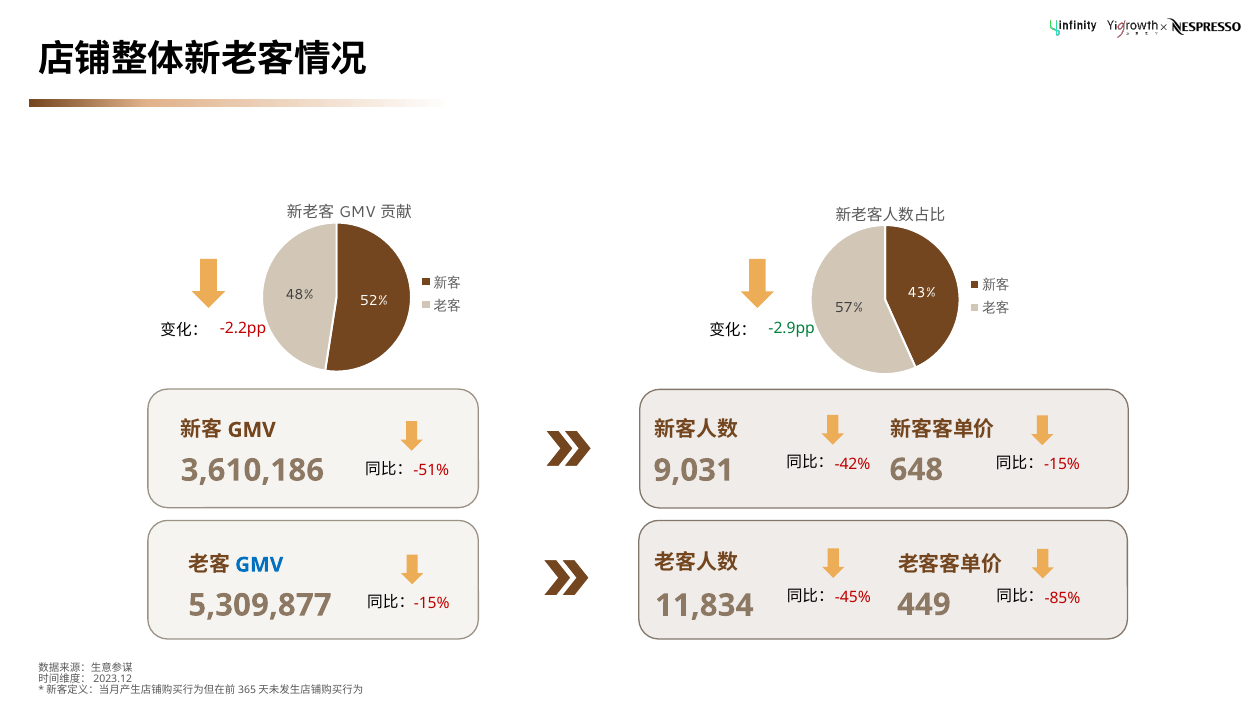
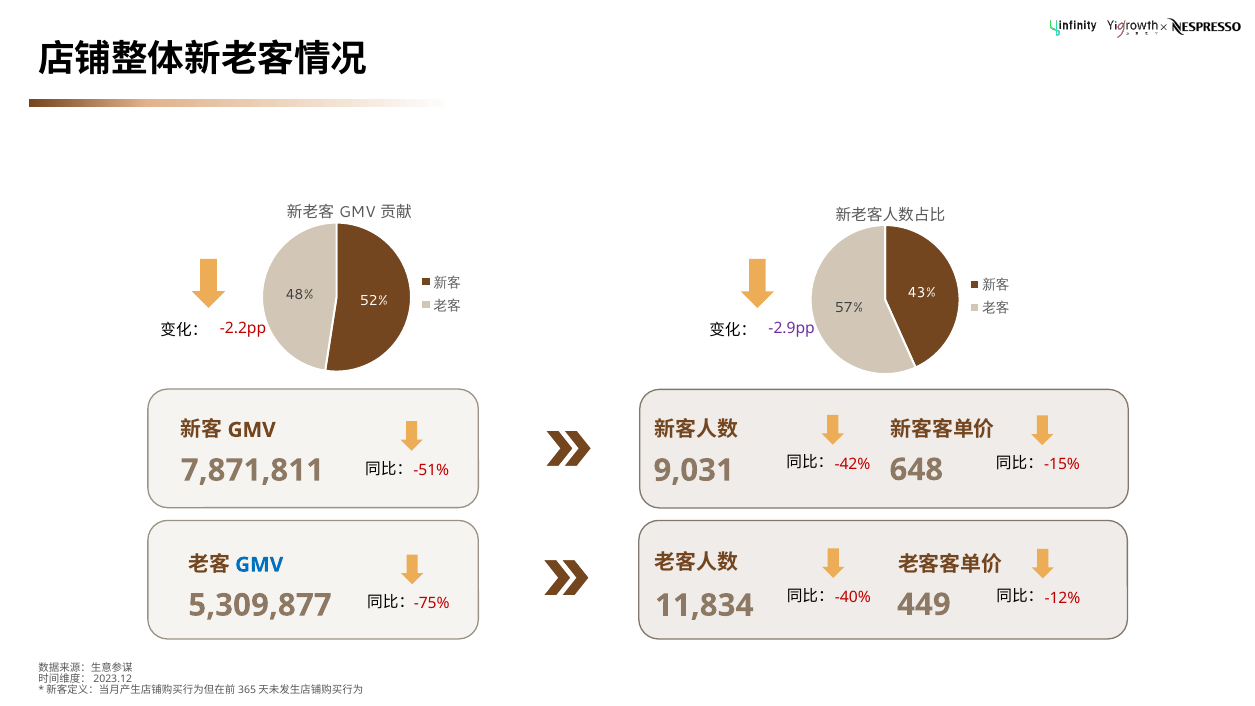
-2.9pp colour: green -> purple (792, 329)
3,610,186: 3,610,186 -> 7,871,811 (252, 470)
-45%: -45% -> -40% (853, 597)
-85%: -85% -> -12% (1062, 598)
-15%: -15% -> -75% (432, 604)
